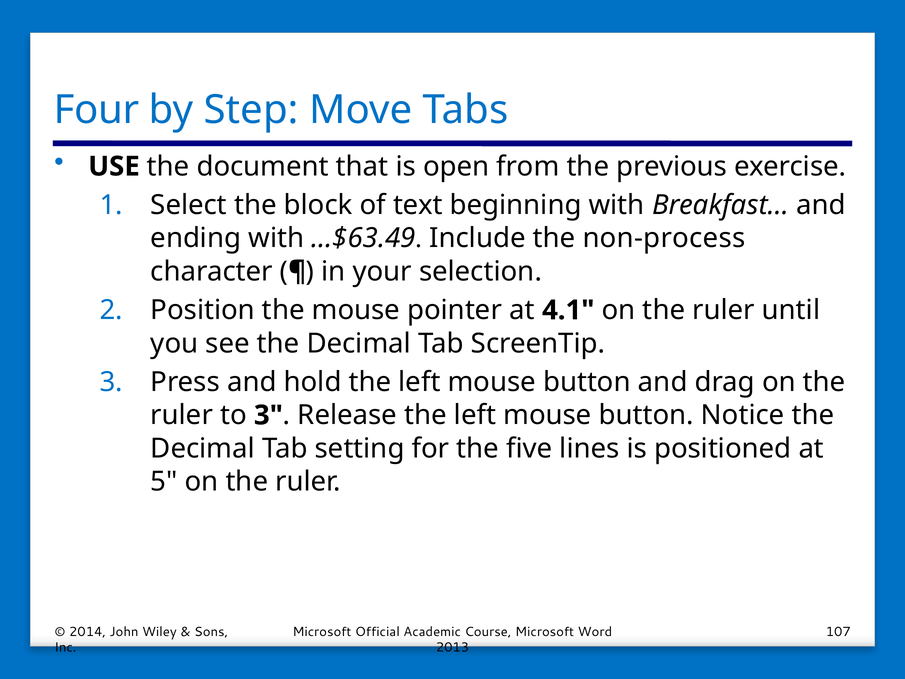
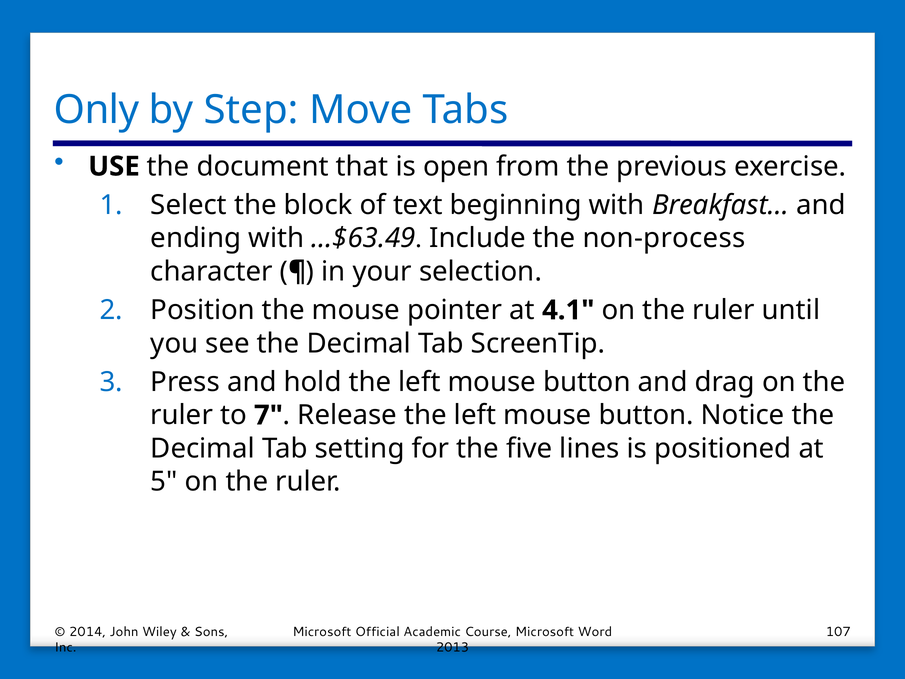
Four: Four -> Only (96, 110)
to 3: 3 -> 7 (268, 415)
